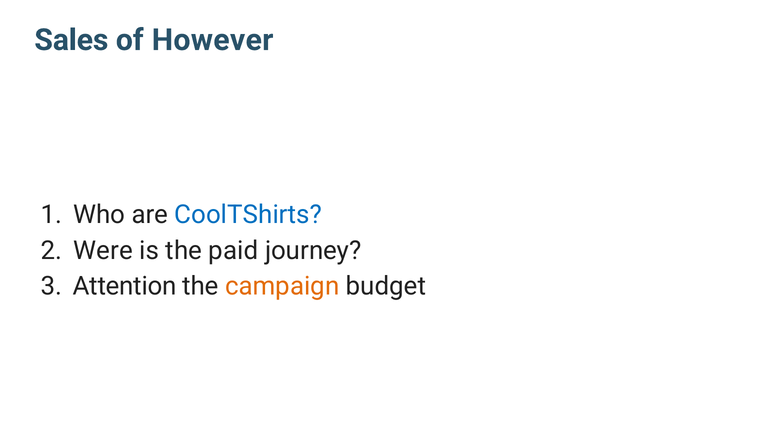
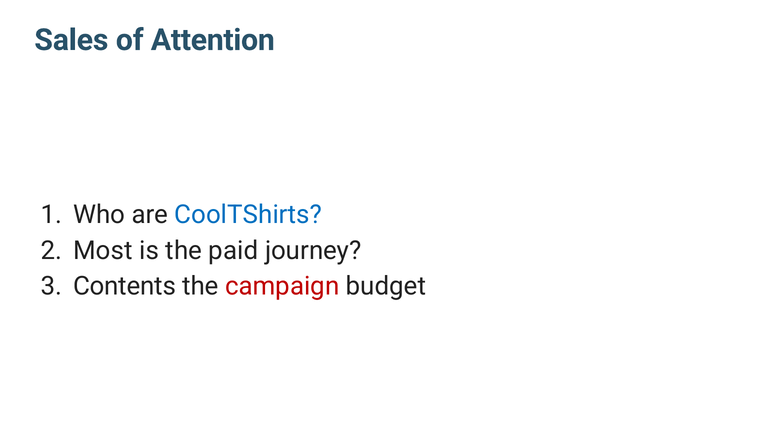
However: However -> Attention (213, 40)
Were: Were -> Most (103, 250)
Attention: Attention -> Contents (125, 286)
campaign colour: orange -> red (282, 286)
